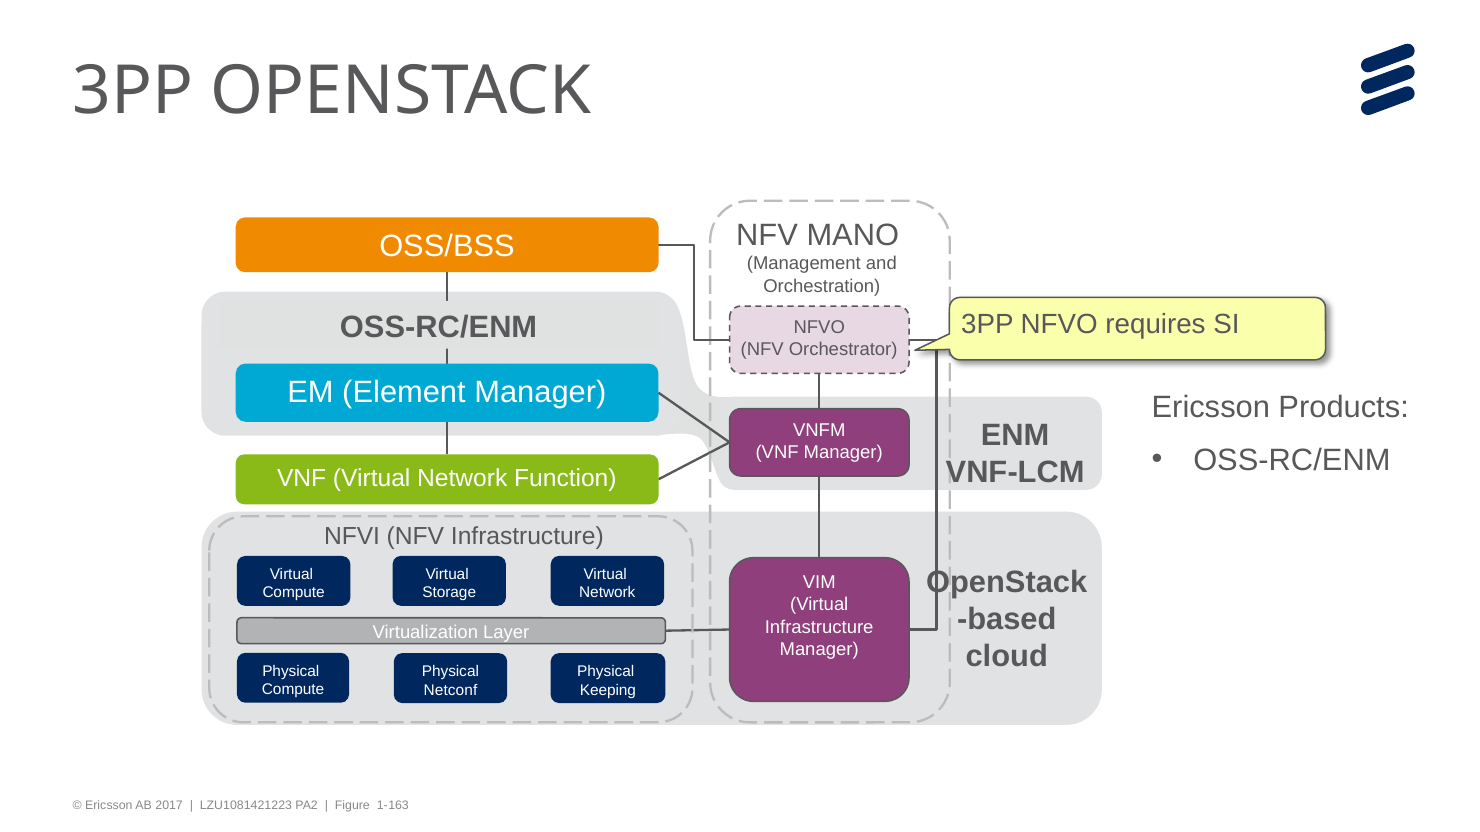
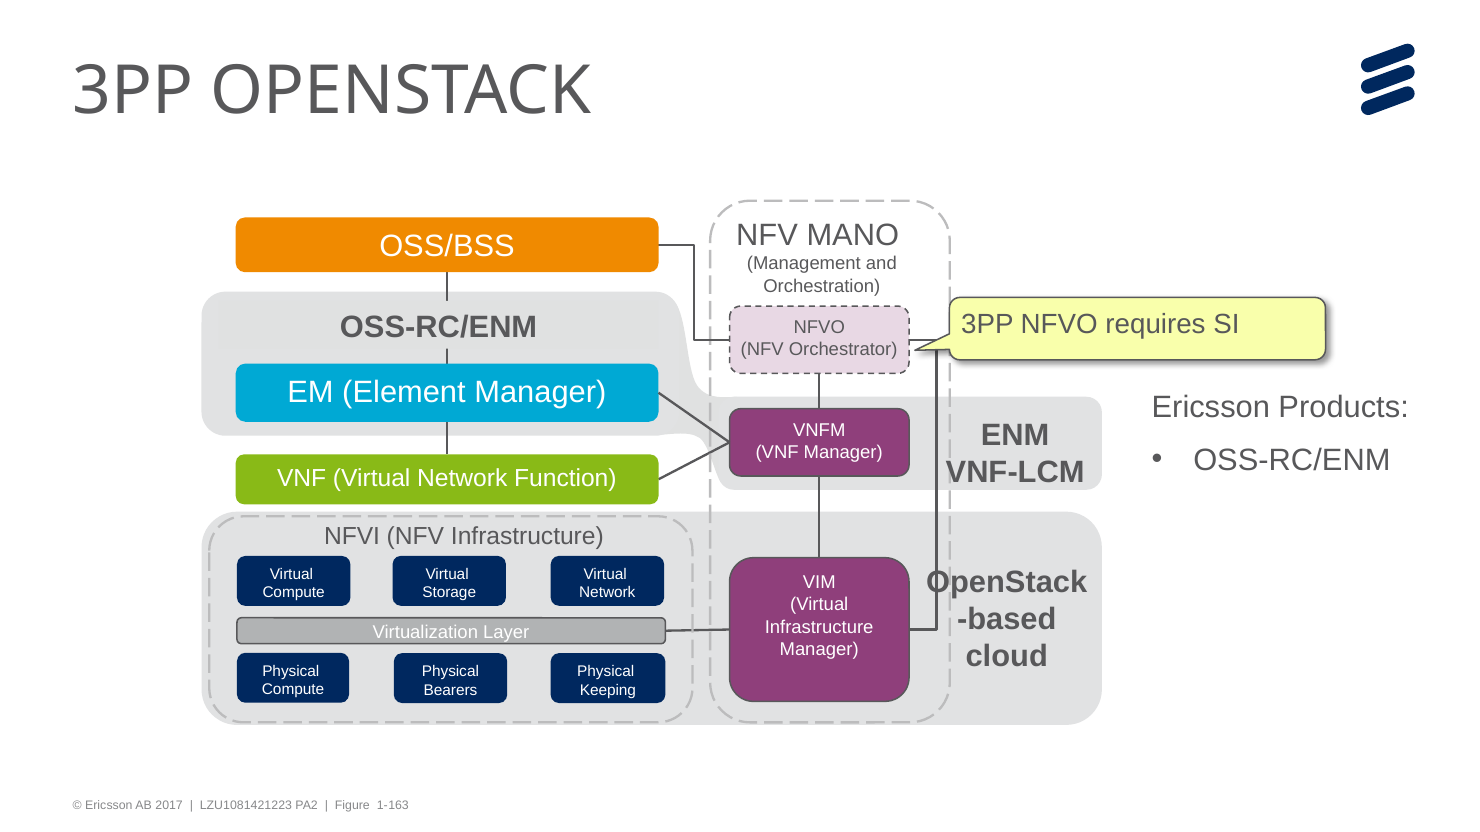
Netconf: Netconf -> Bearers (451, 690)
